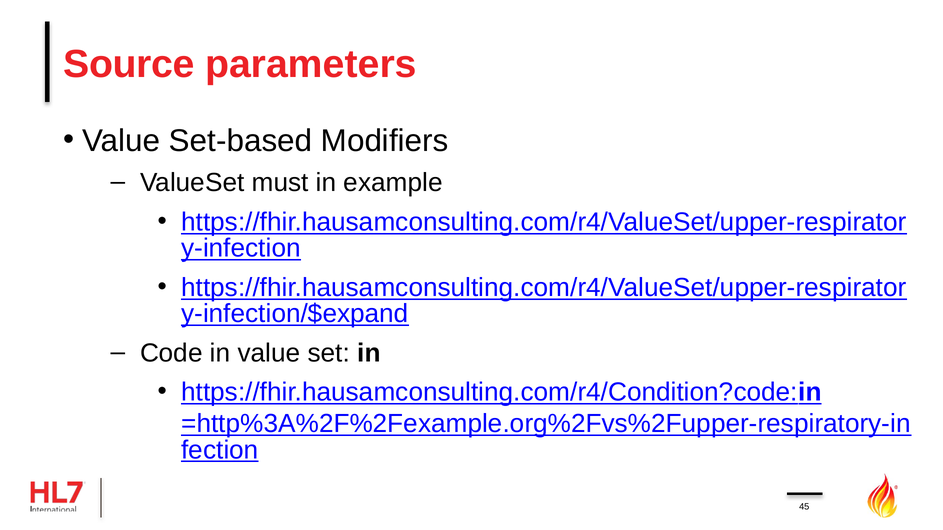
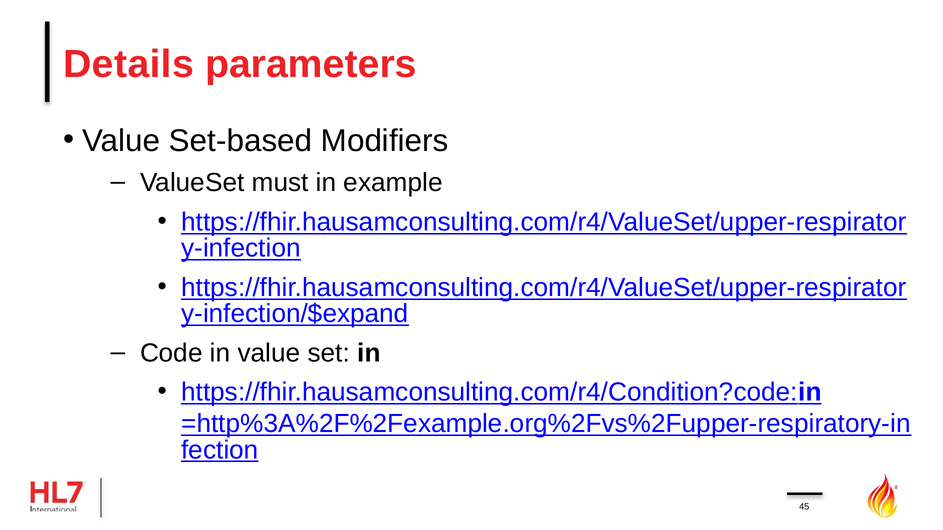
Source: Source -> Details (129, 64)
